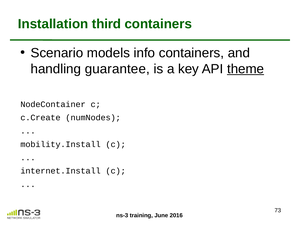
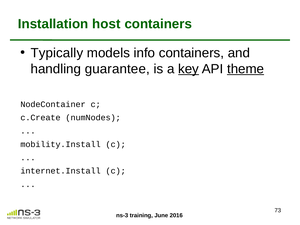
third: third -> host (106, 24)
Scenario: Scenario -> Typically (57, 53)
key underline: none -> present (189, 69)
